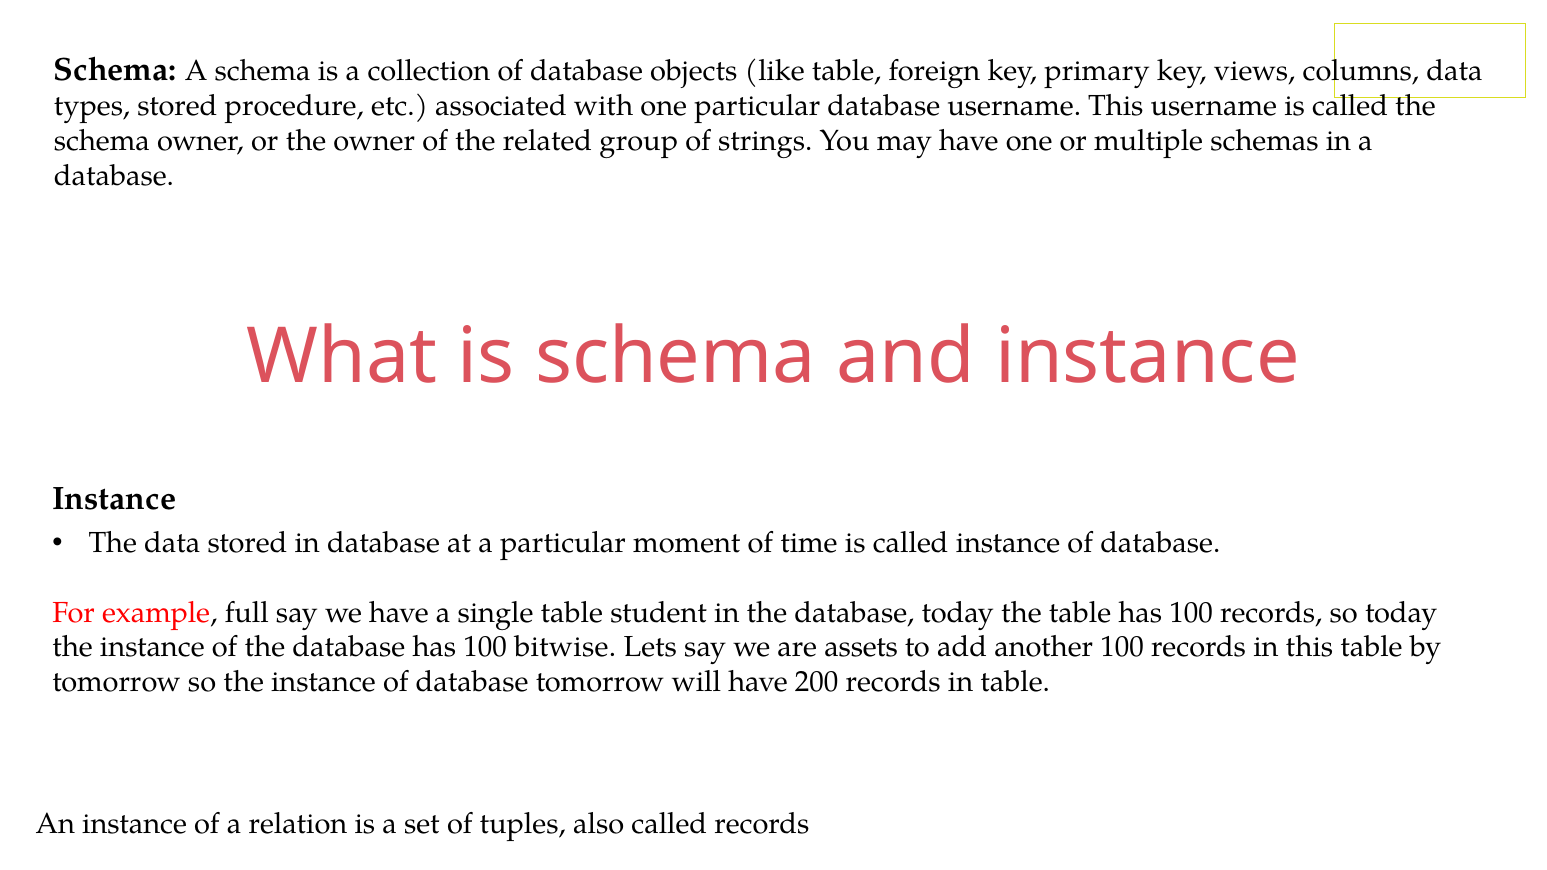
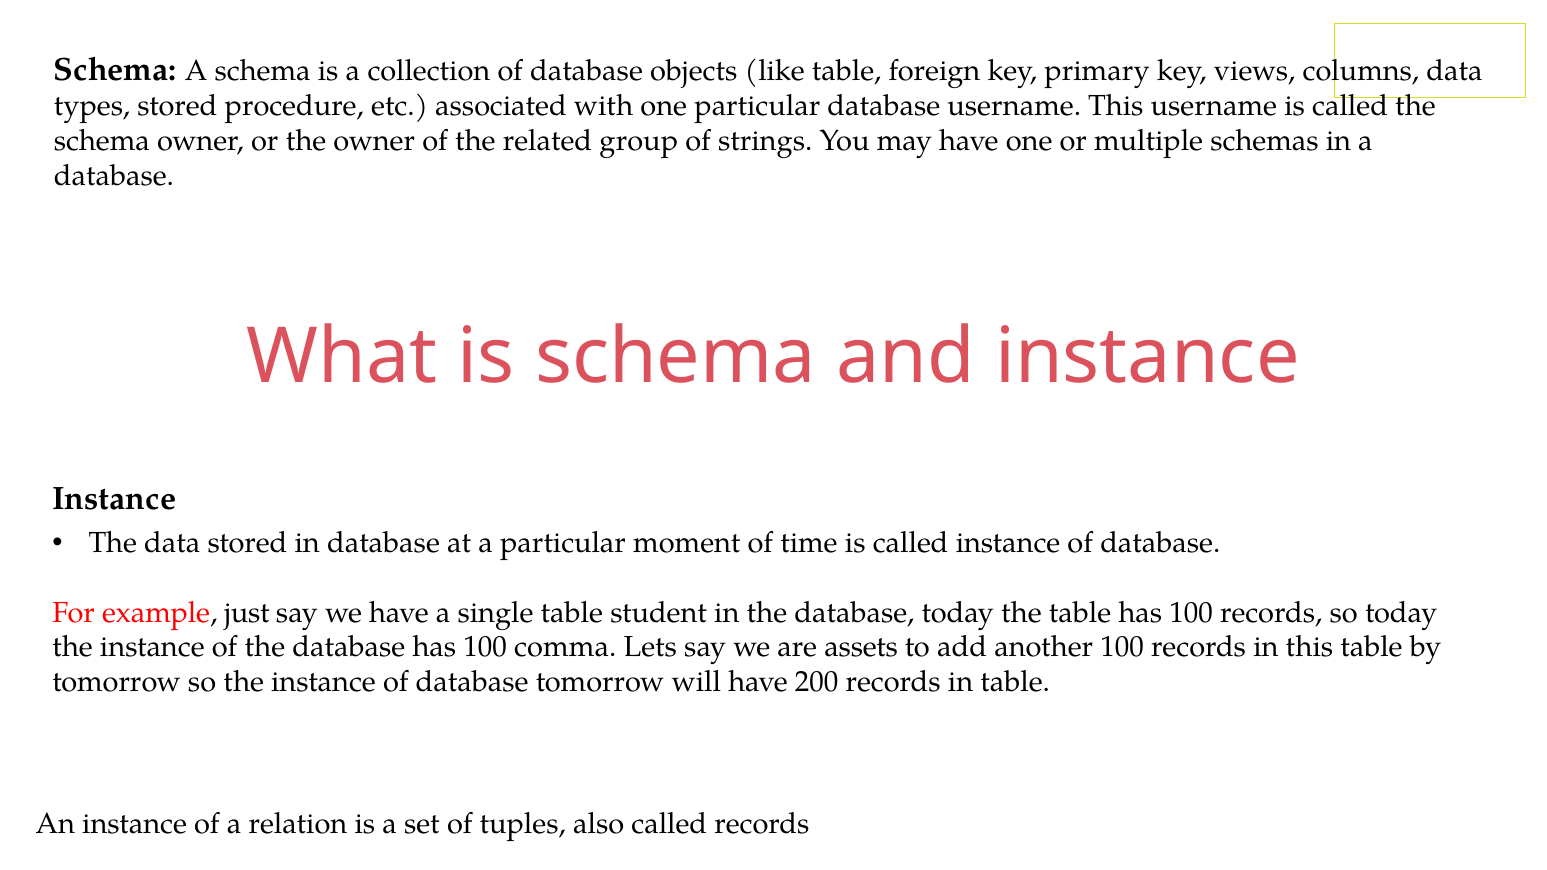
full: full -> just (247, 613)
bitwise: bitwise -> comma (565, 648)
